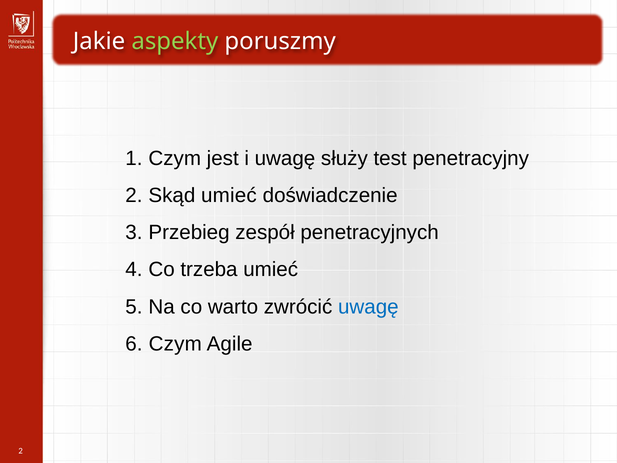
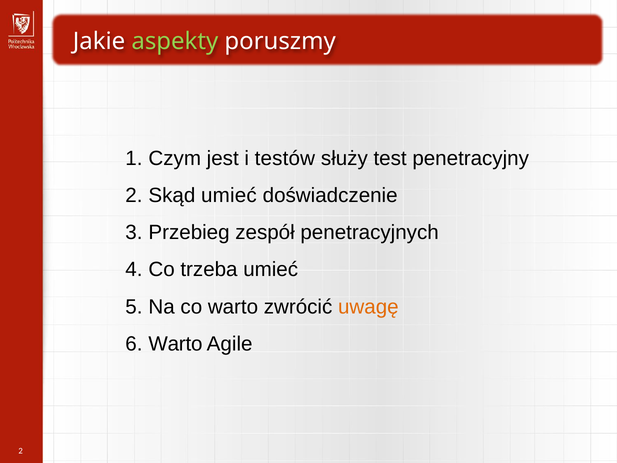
i uwagę: uwagę -> testów (285, 158)
uwagę colour: blue -> orange (368, 307)
Czym: Czym -> Warto (175, 344)
